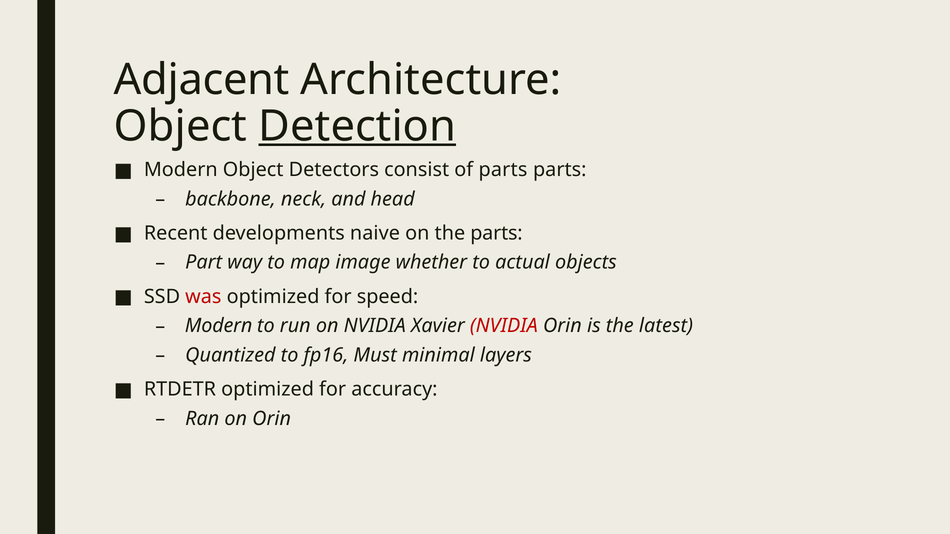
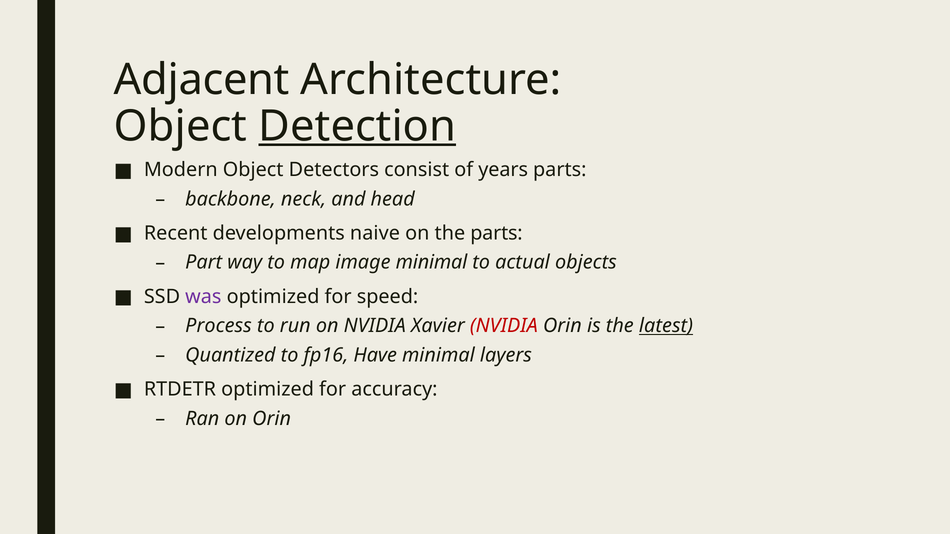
of parts: parts -> years (503, 170)
image whether: whether -> minimal (431, 263)
was colour: red -> purple (203, 297)
Modern: Modern -> Process (218, 326)
latest underline: none -> present (666, 326)
Must: Must -> Have (375, 355)
